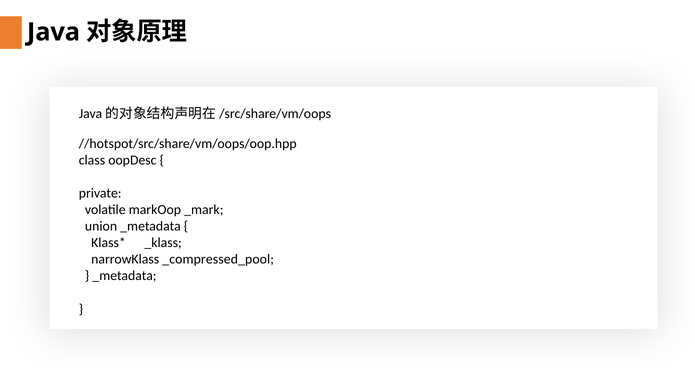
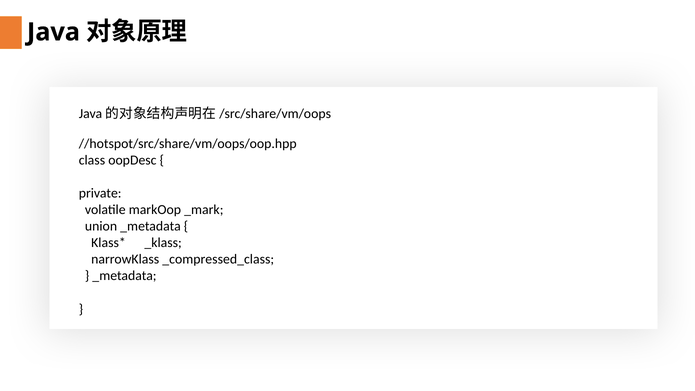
_compressed_pool: _compressed_pool -> _compressed_class (218, 259)
